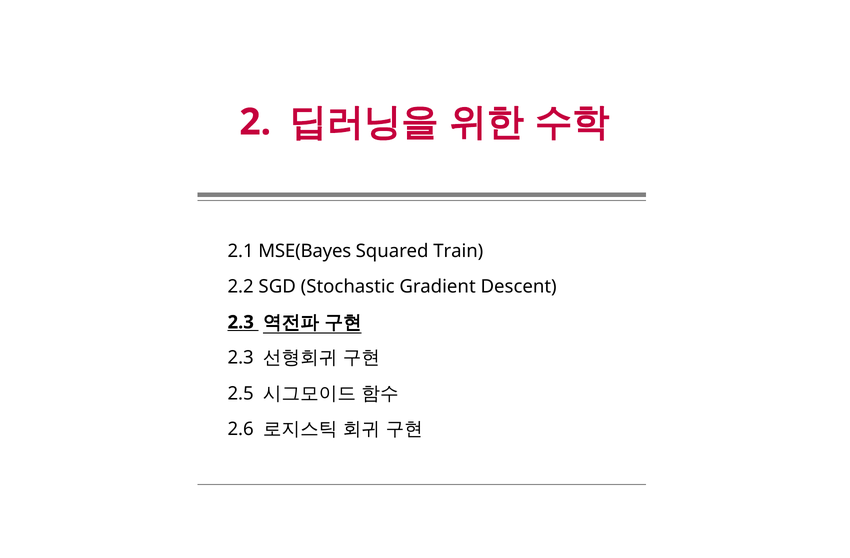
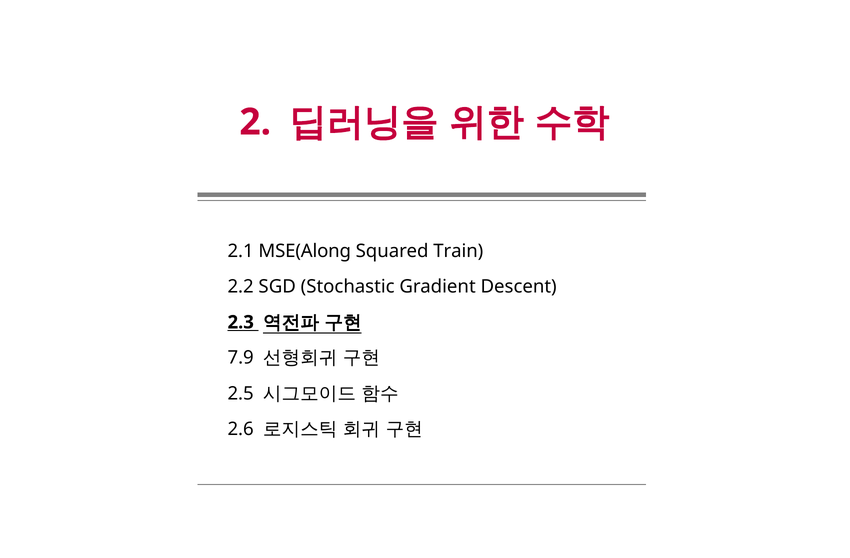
MSE(Bayes: MSE(Bayes -> MSE(Along (305, 251)
2.3: 2.3 -> 7.9 (241, 358)
